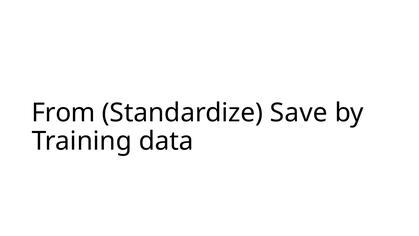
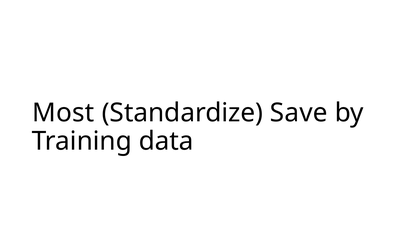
From: From -> Most (63, 113)
